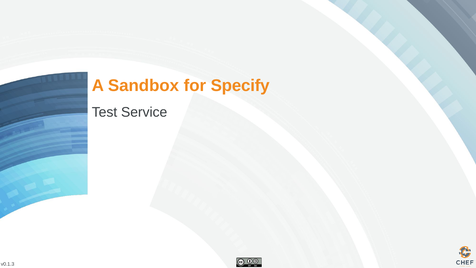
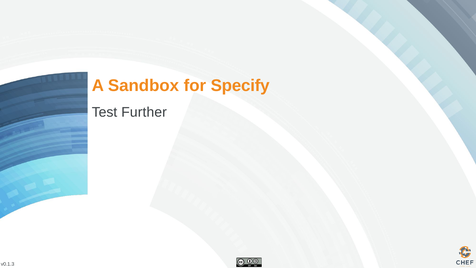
Service: Service -> Further (144, 112)
